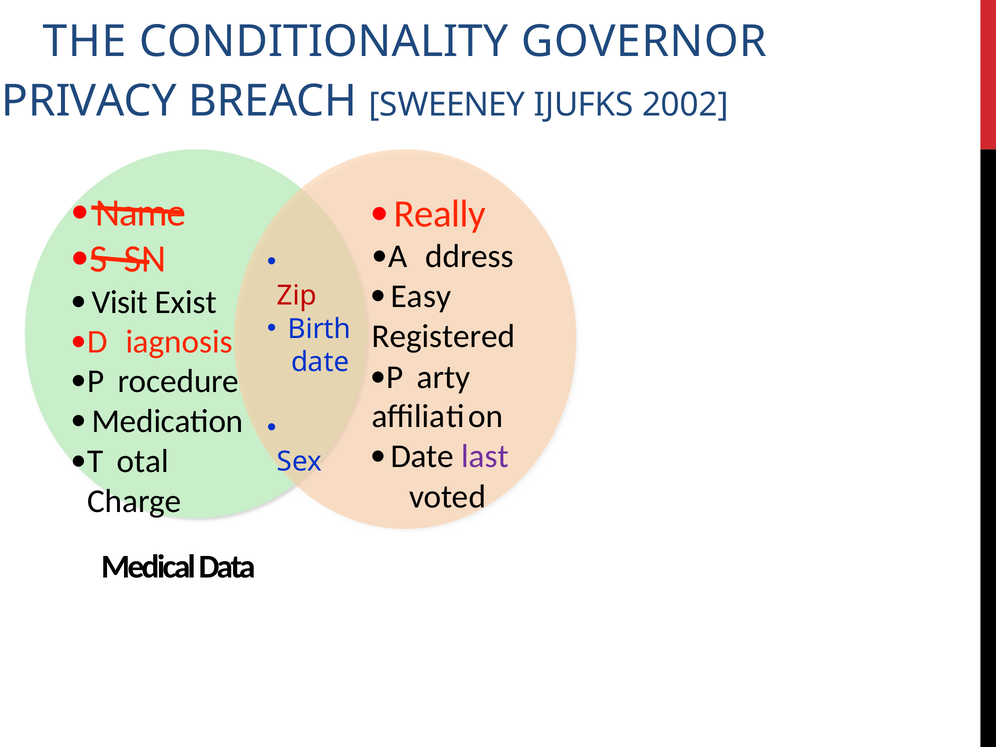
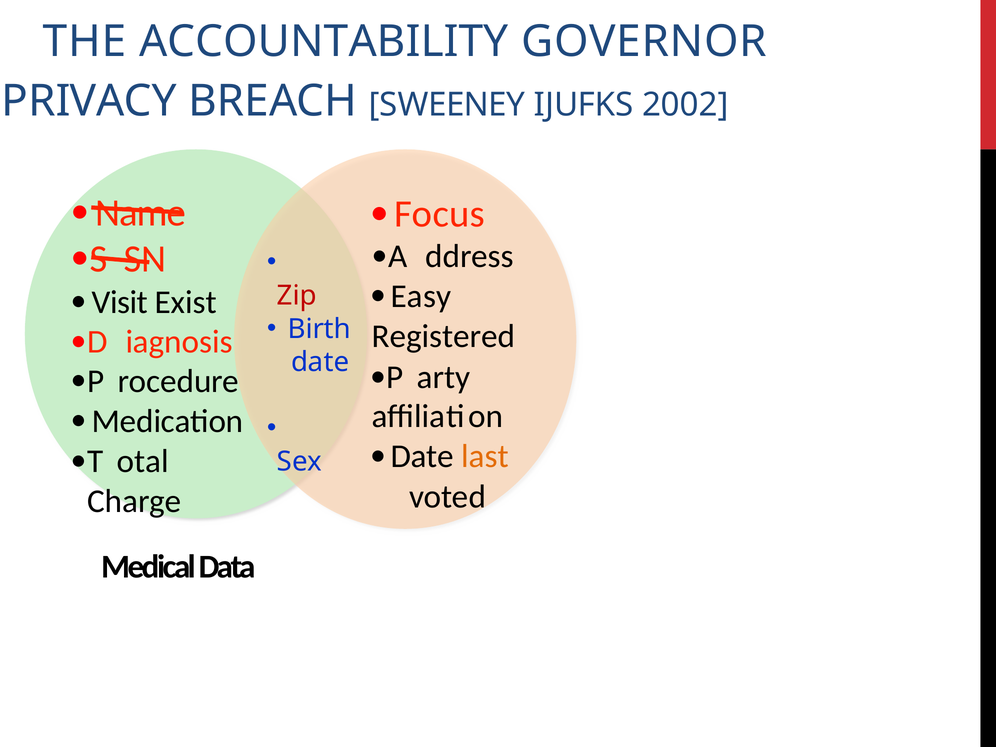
CONDITIONALITY: CONDITIONALITY -> ACCOUNTABILITY (324, 42)
Really: Really -> Focus (439, 214)
last colour: purple -> orange (485, 457)
